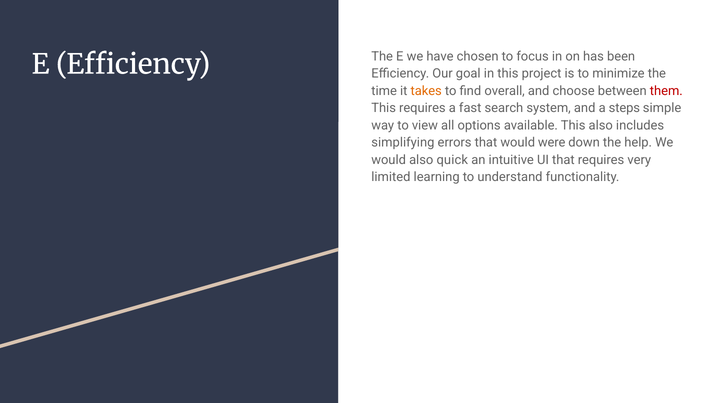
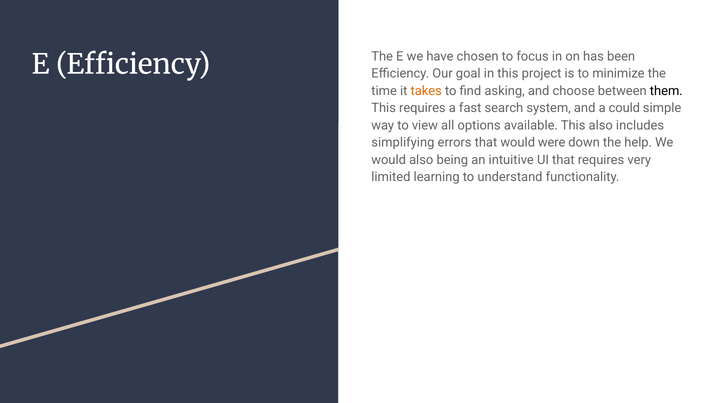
overall: overall -> asking (505, 91)
them colour: red -> black (666, 91)
steps: steps -> could (624, 108)
quick: quick -> being (452, 160)
